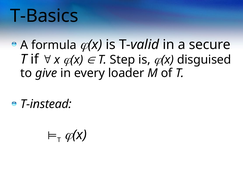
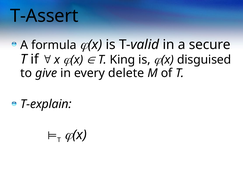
T-Basics: T-Basics -> T-Assert (44, 16)
Step: Step -> King (123, 60)
loader: loader -> delete (126, 73)
T-instead: T-instead -> T-explain (46, 104)
